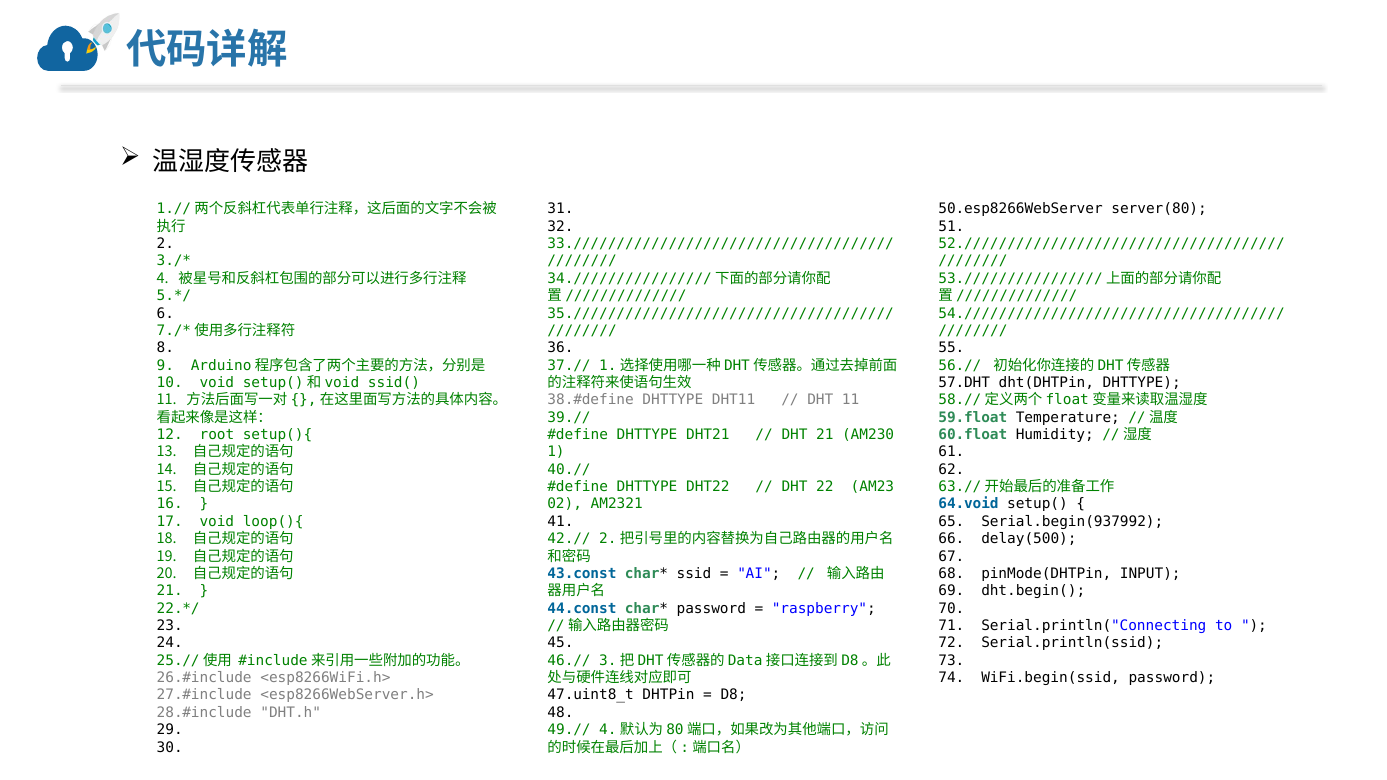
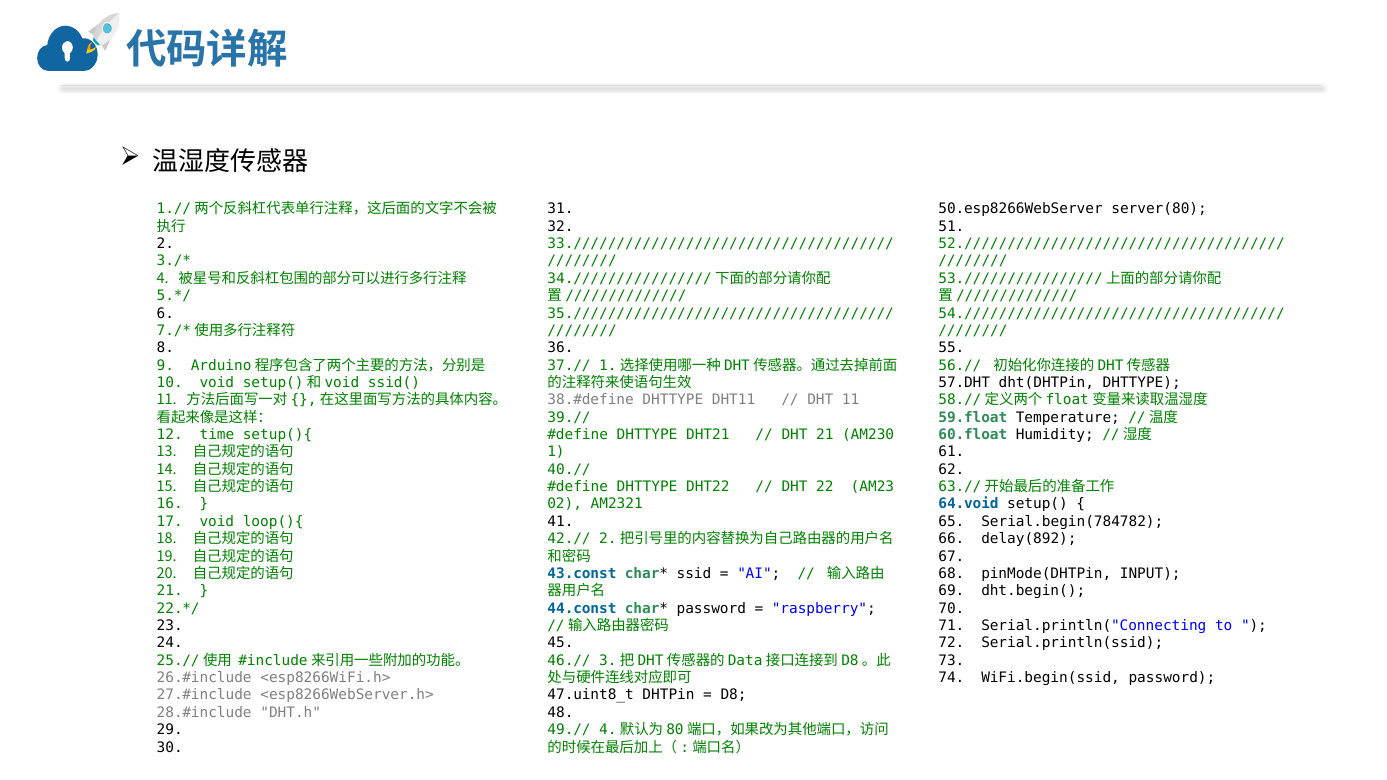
root: root -> time (217, 435)
Serial.begin(937992: Serial.begin(937992 -> Serial.begin(784782 (1072, 522)
delay(500: delay(500 -> delay(892 (1029, 539)
